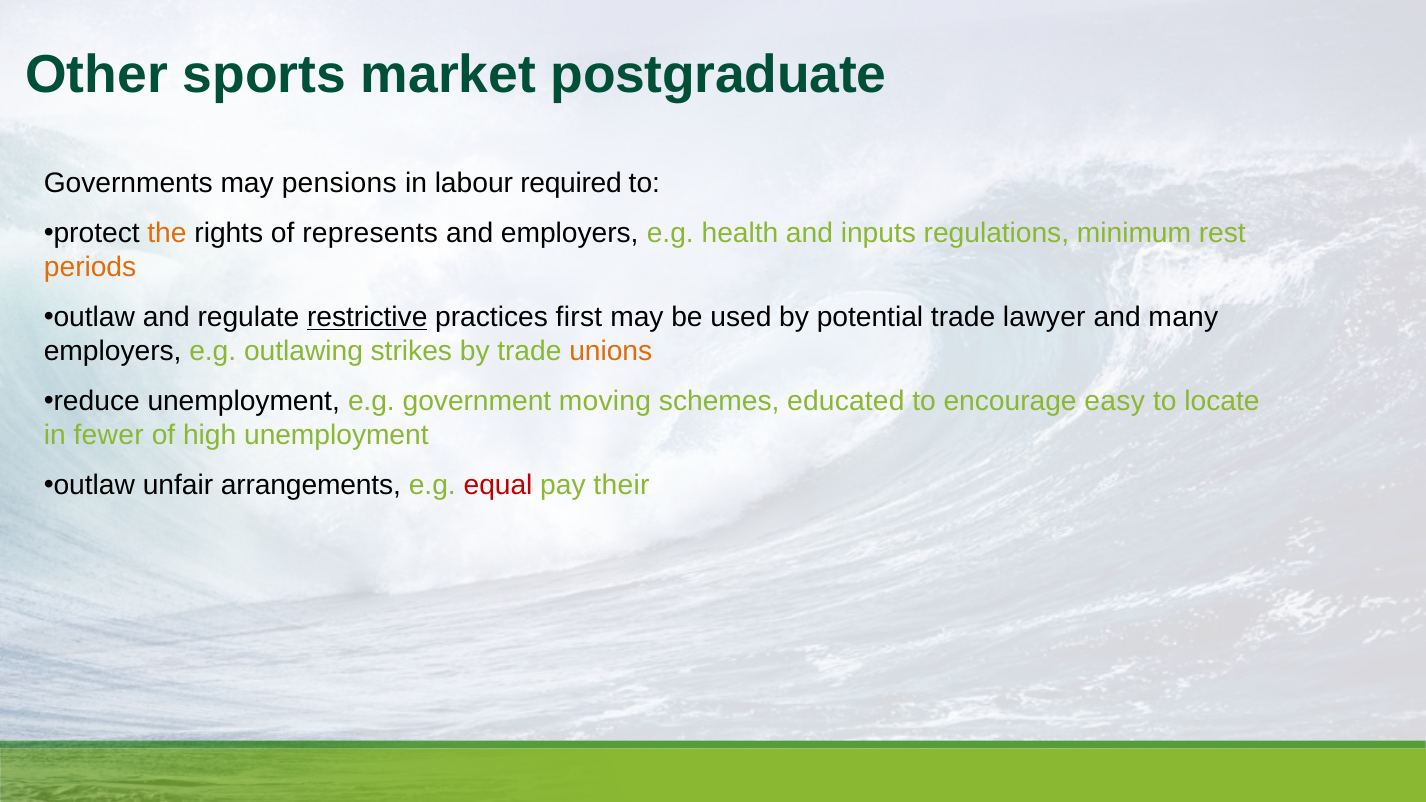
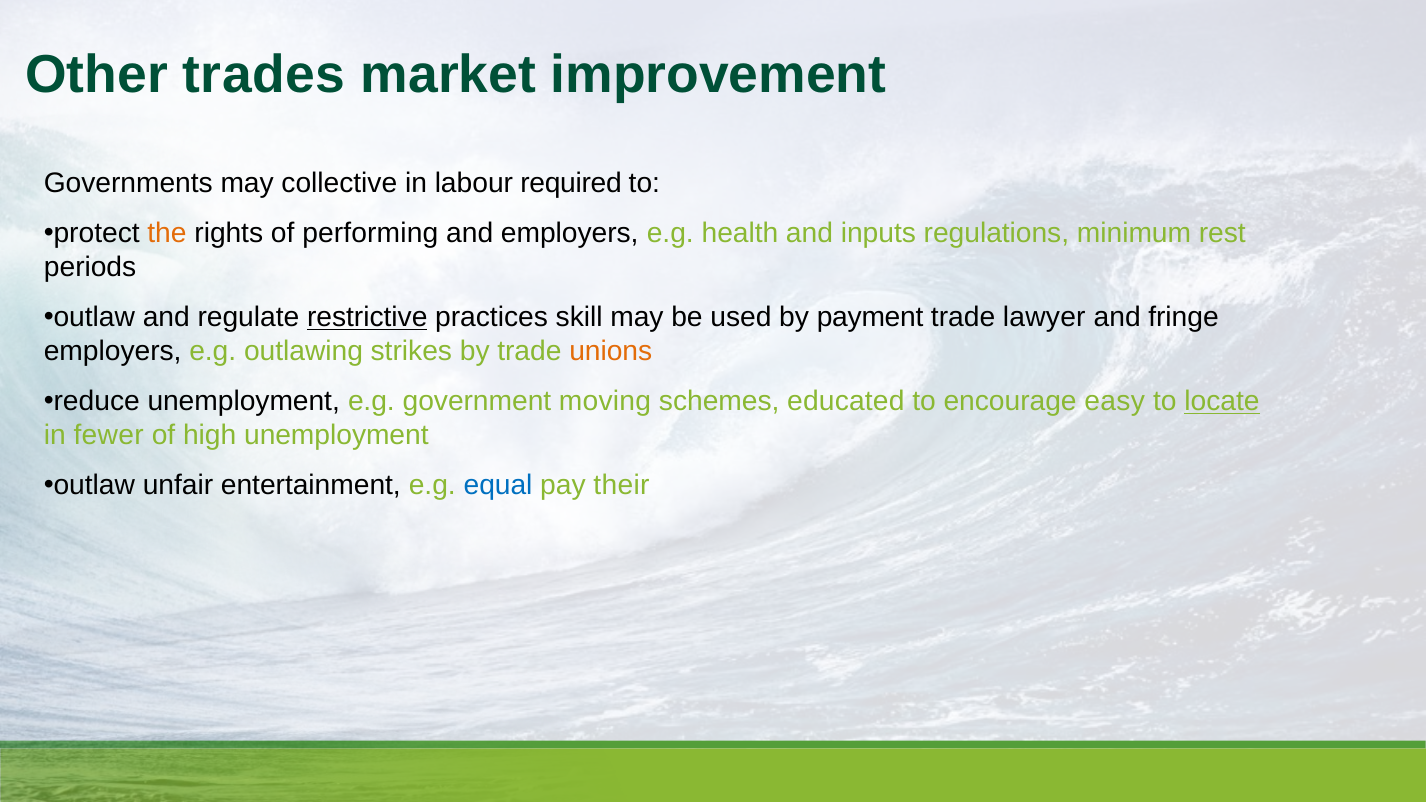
sports: sports -> trades (264, 75)
postgraduate: postgraduate -> improvement (719, 75)
pensions: pensions -> collective (339, 183)
represents: represents -> performing (370, 233)
periods colour: orange -> black (90, 267)
first: first -> skill (579, 317)
potential: potential -> payment (870, 317)
many: many -> fringe (1184, 317)
locate underline: none -> present (1222, 401)
arrangements: arrangements -> entertainment (311, 485)
equal colour: red -> blue (498, 485)
